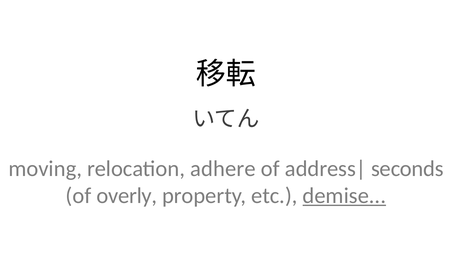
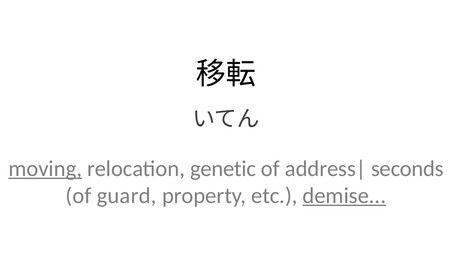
moving underline: none -> present (45, 169)
adhere: adhere -> genetic (223, 169)
overly: overly -> guard (127, 196)
